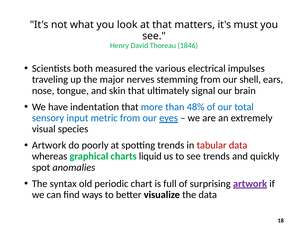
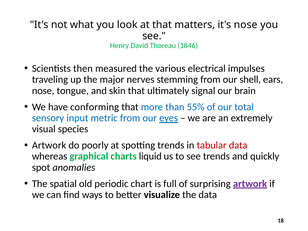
it's must: must -> nose (246, 25)
both: both -> then (83, 69)
indentation: indentation -> conforming (95, 107)
48%: 48% -> 55% (196, 107)
syntax: syntax -> spatial (63, 184)
